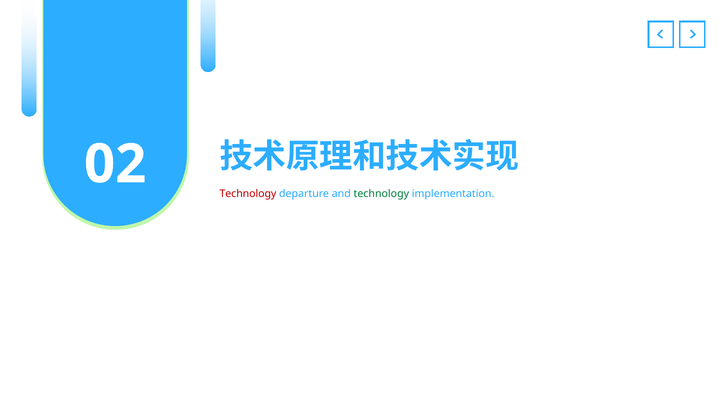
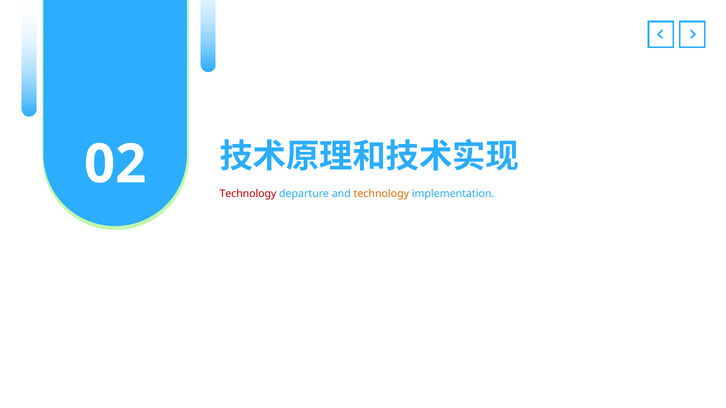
technology colour: green -> orange (381, 194)
